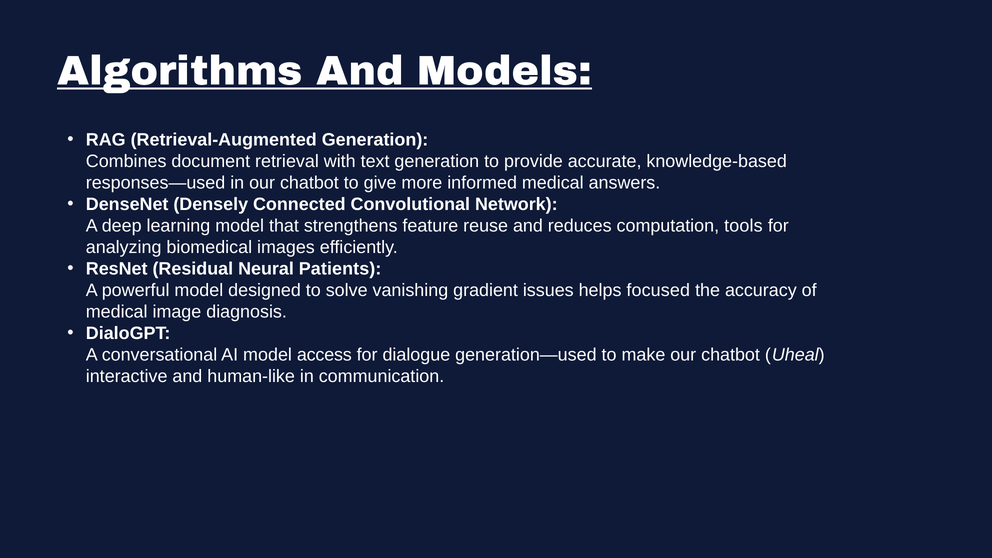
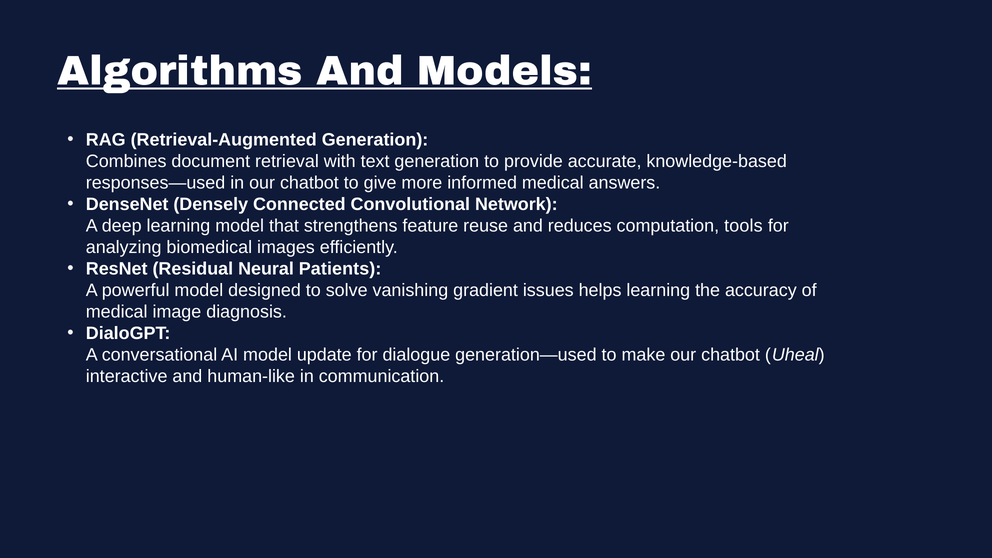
helps focused: focused -> learning (658, 290)
access: access -> update (324, 355)
